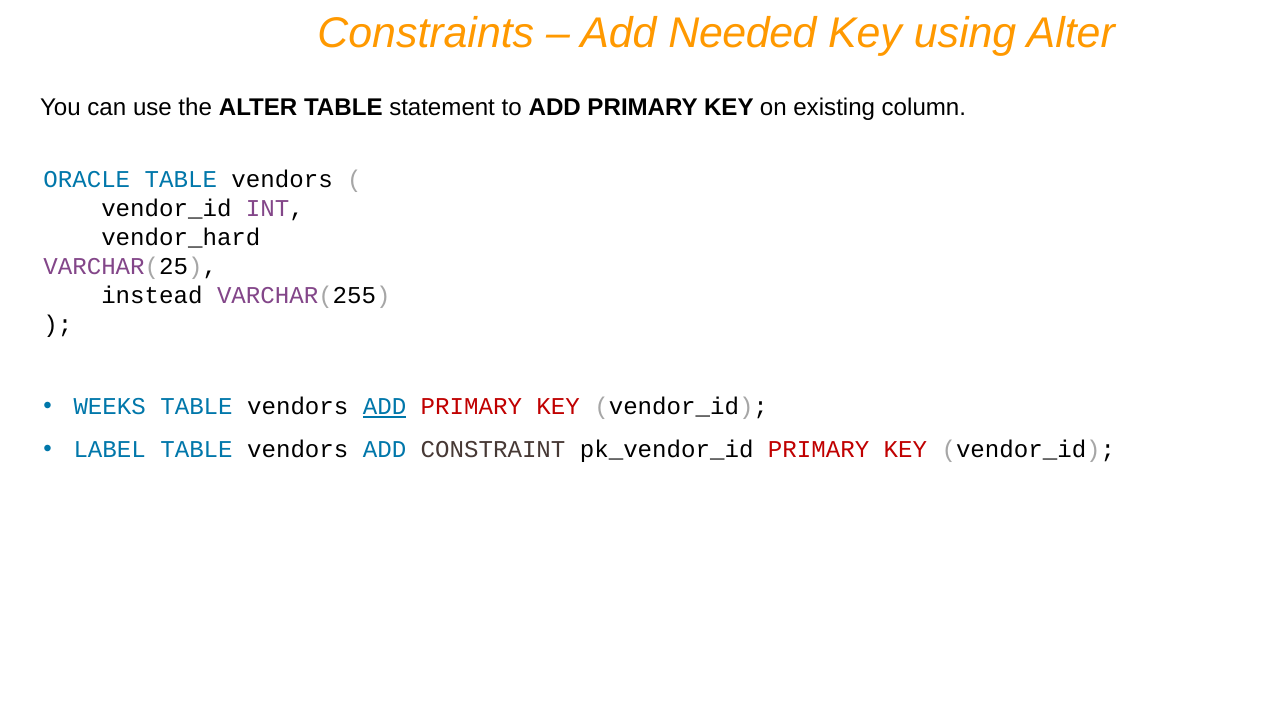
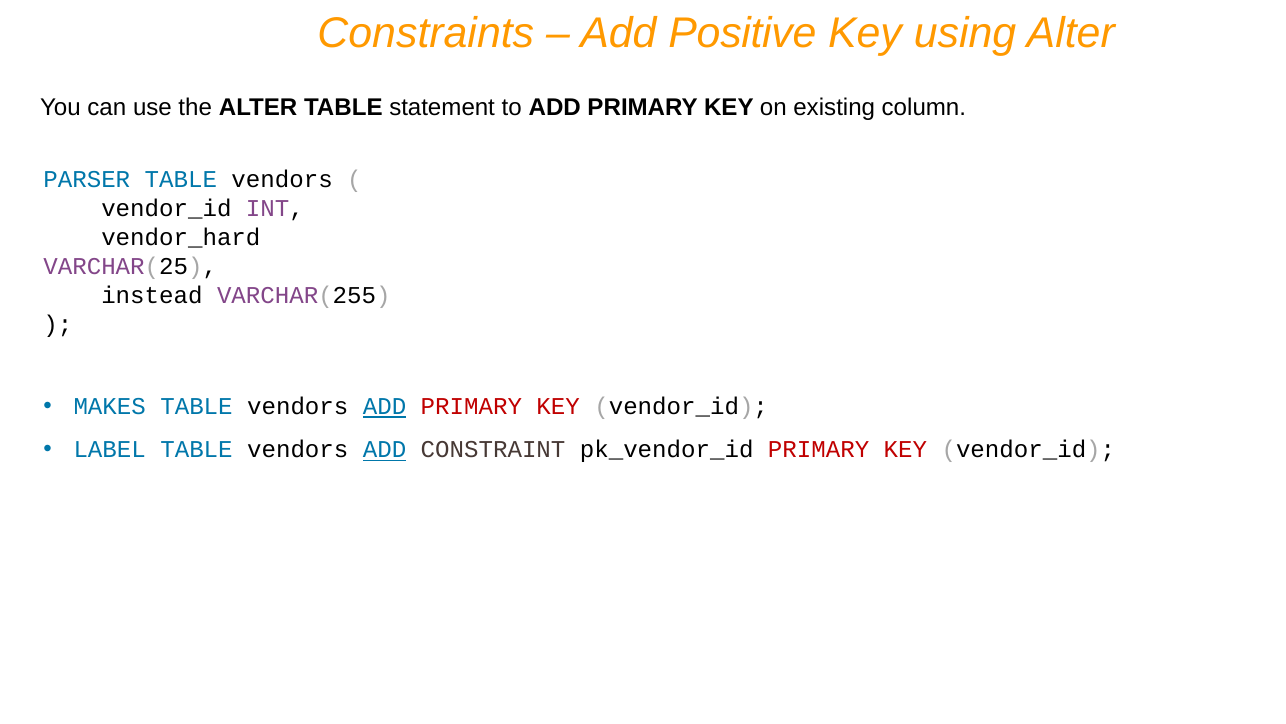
Needed: Needed -> Positive (742, 33)
ORACLE: ORACLE -> PARSER (87, 179)
WEEKS: WEEKS -> MAKES (110, 406)
ADD underline: none -> present (385, 450)
